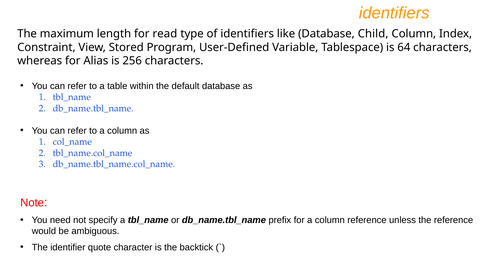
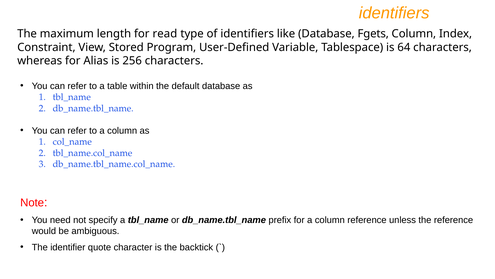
Child: Child -> Fgets (373, 34)
